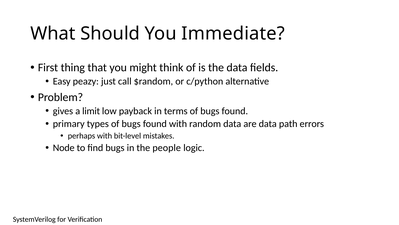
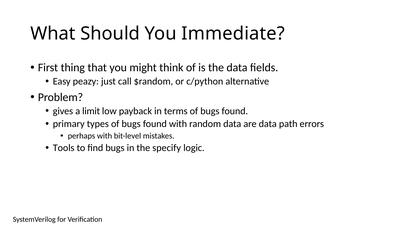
Node: Node -> Tools (64, 148)
people: people -> specify (167, 148)
